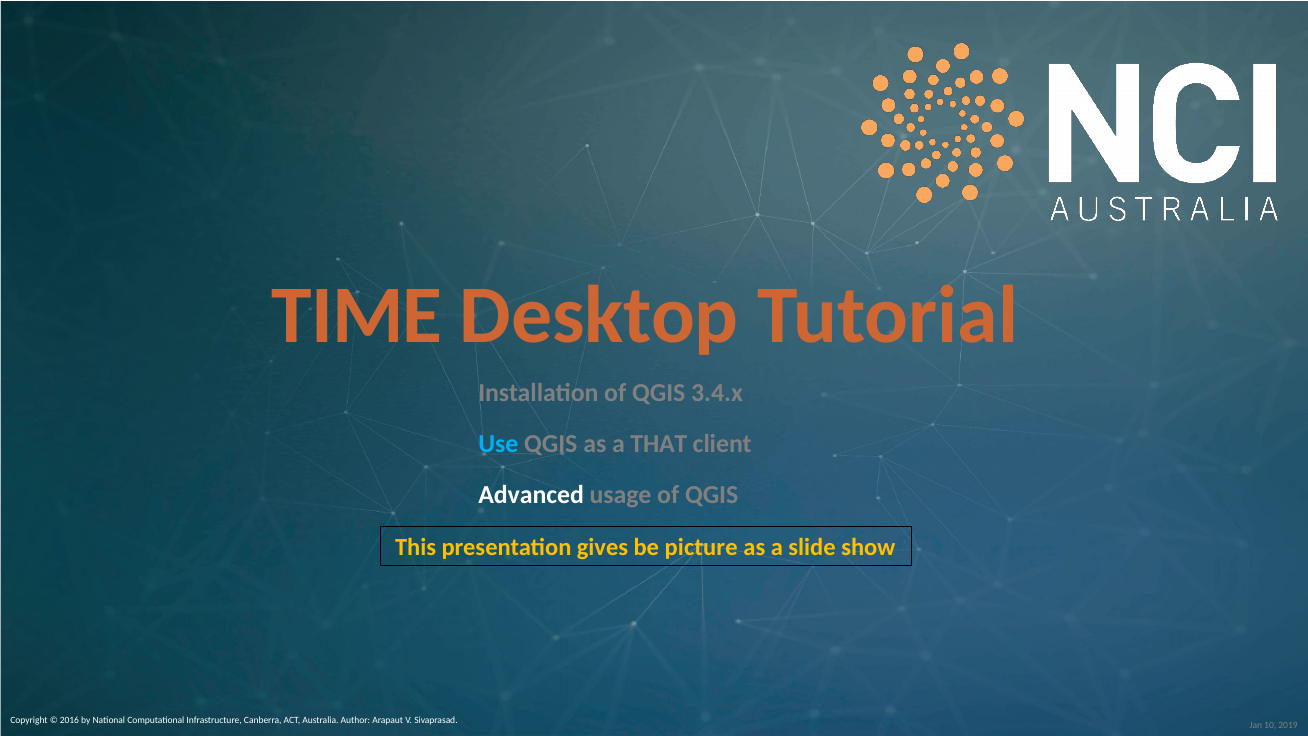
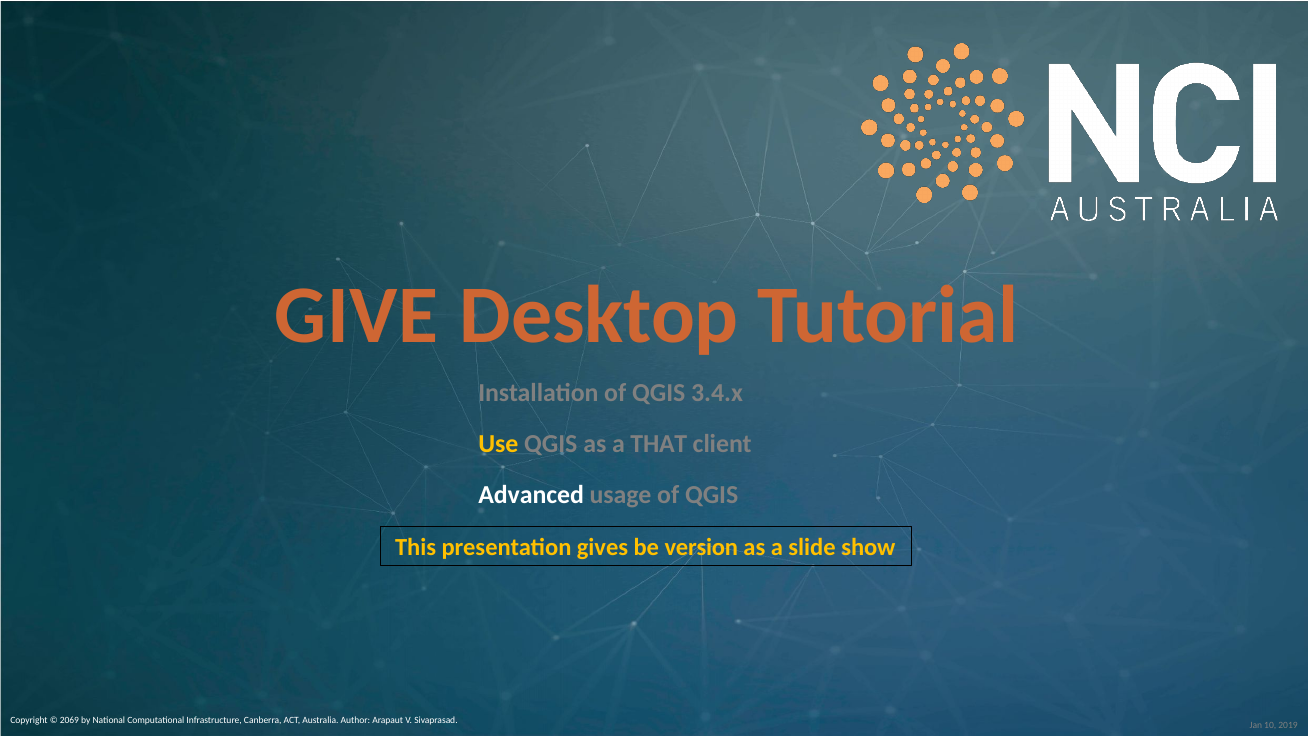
TIME: TIME -> GIVE (356, 315)
Use colour: light blue -> yellow (498, 444)
picture: picture -> version (701, 548)
2016: 2016 -> 2069 (69, 721)
